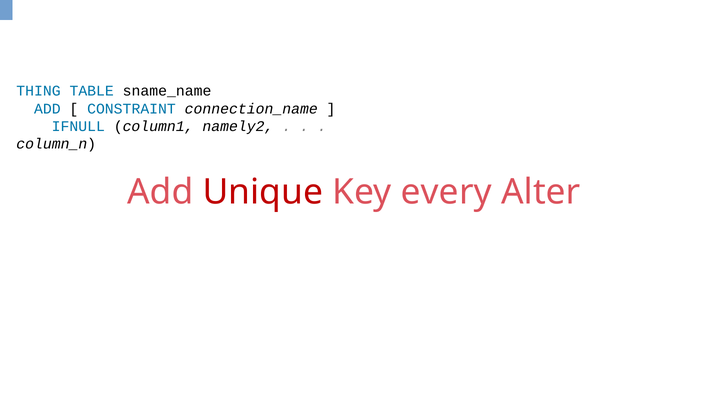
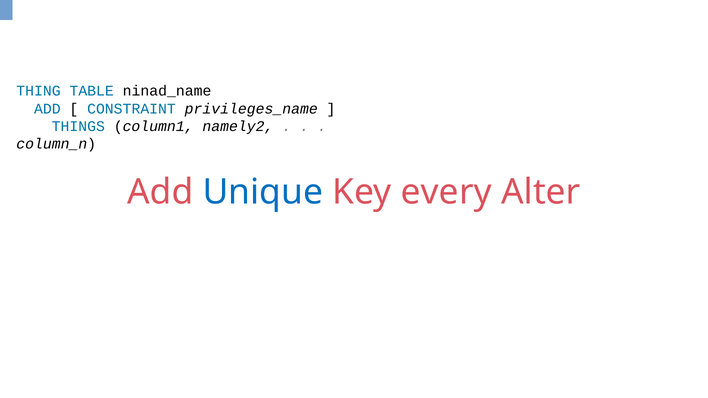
sname_name: sname_name -> ninad_name (167, 91)
connection_name: connection_name -> privileges_name (251, 109)
IFNULL: IFNULL -> THINGS (78, 126)
Unique colour: red -> blue (263, 192)
